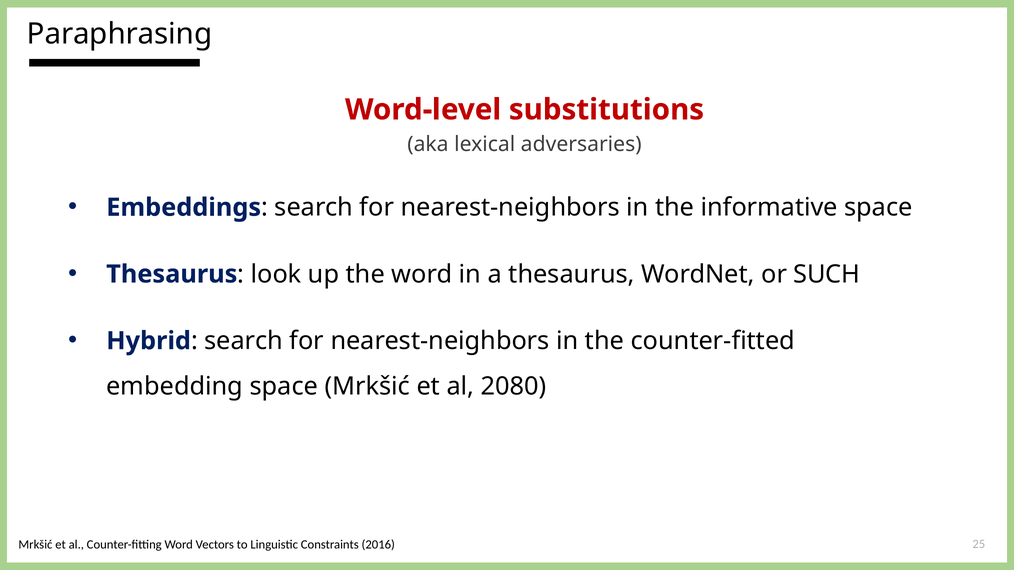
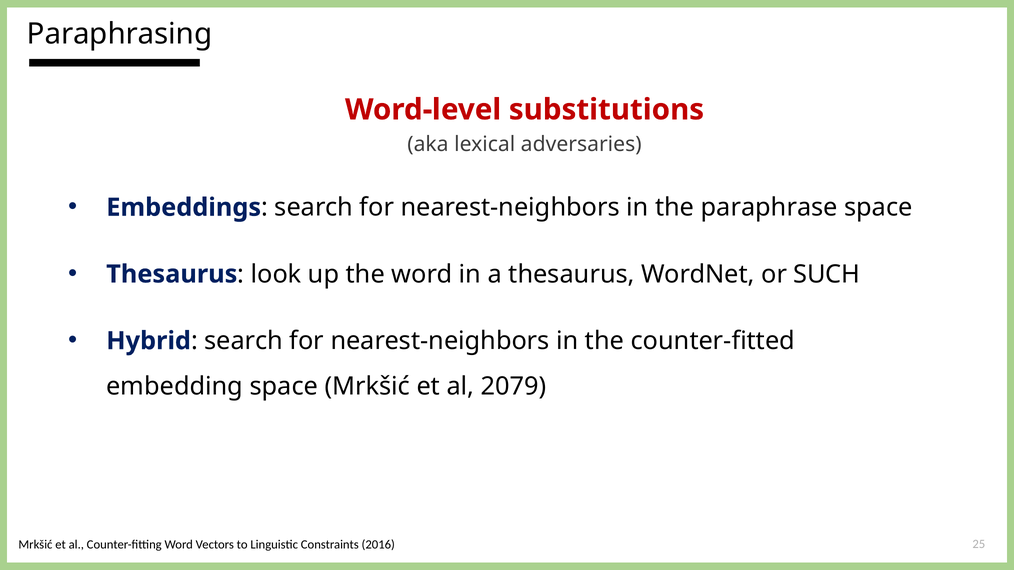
informative: informative -> paraphrase (769, 208)
2080: 2080 -> 2079 (514, 387)
